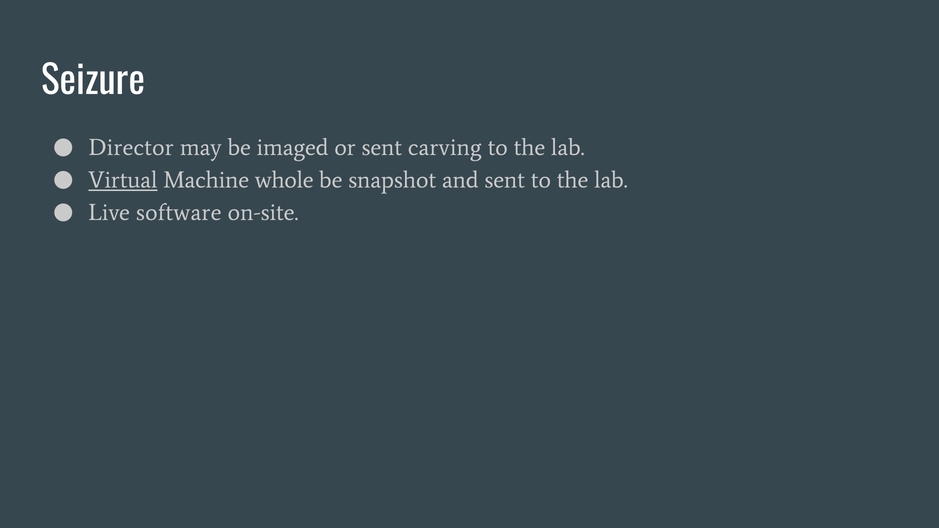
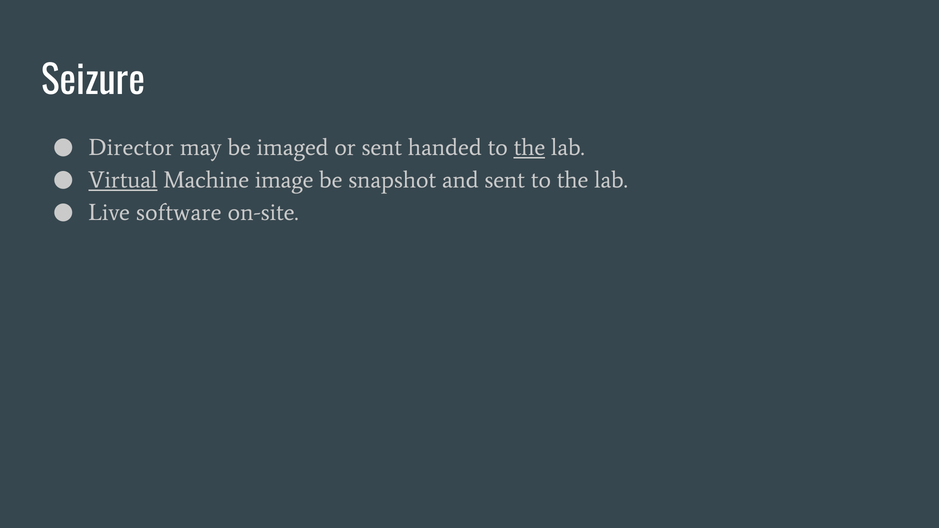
carving: carving -> handed (445, 148)
the underline: none -> present (529, 148)
whole: whole -> image (284, 180)
